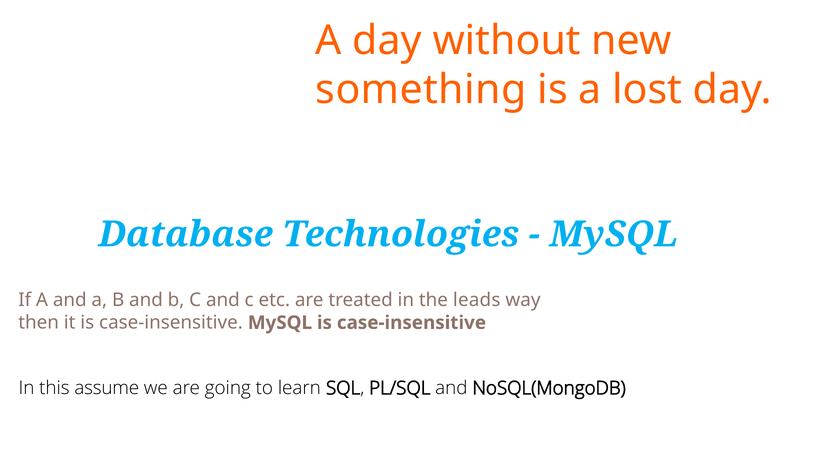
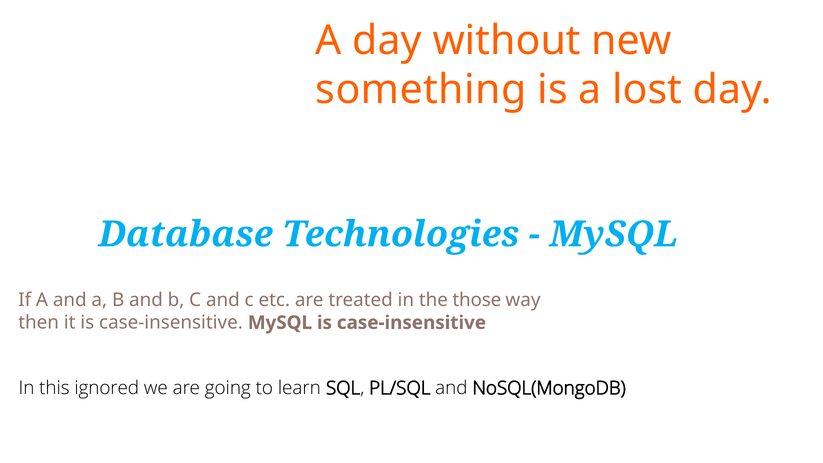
leads: leads -> those (477, 300)
assume: assume -> ignored (107, 388)
